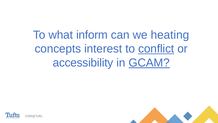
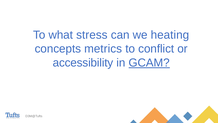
inform: inform -> stress (92, 35)
interest: interest -> metrics (103, 49)
conflict underline: present -> none (156, 49)
